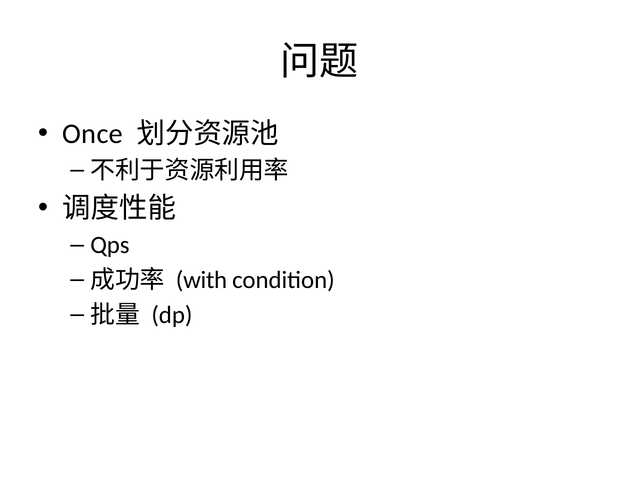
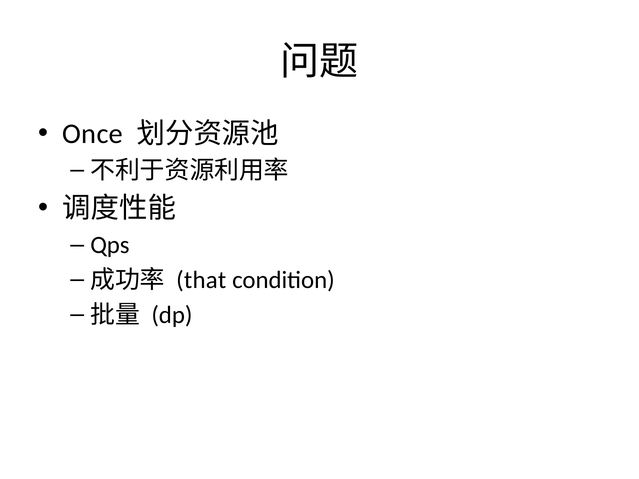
with: with -> that (201, 280)
